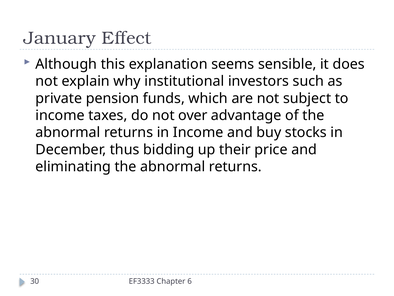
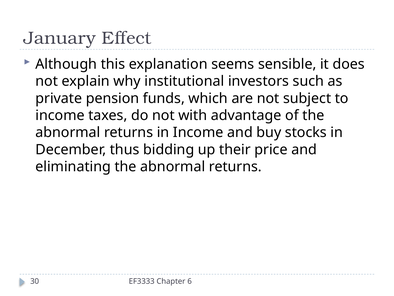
over: over -> with (193, 115)
